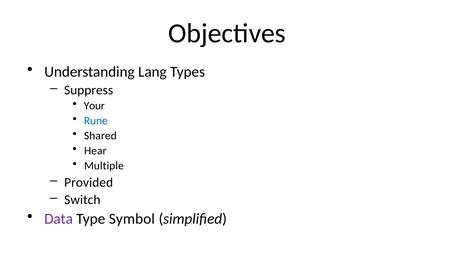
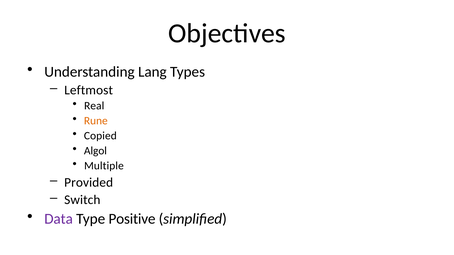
Suppress: Suppress -> Leftmost (89, 90)
Your: Your -> Real (94, 106)
Rune colour: blue -> orange (96, 121)
Shared: Shared -> Copied (100, 136)
Hear: Hear -> Algol (95, 151)
Symbol: Symbol -> Positive (132, 219)
